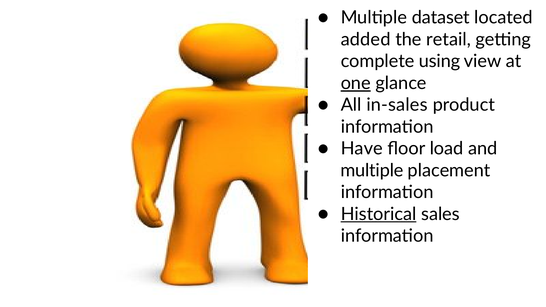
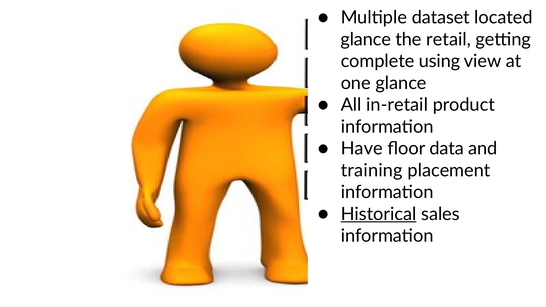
added: added -> glance (366, 39)
one underline: present -> none (356, 83)
in-sales: in-sales -> in-retail (397, 105)
load: load -> data (447, 149)
multiple: multiple -> training (372, 171)
